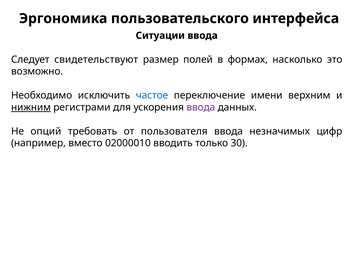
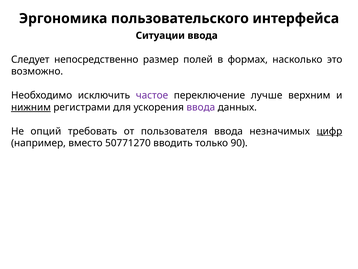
свидетельствуют: свидетельствуют -> непосредственно (96, 59)
частое colour: blue -> purple (152, 95)
имени: имени -> лучше (267, 95)
цифр underline: none -> present (329, 131)
02000010: 02000010 -> 50771270 (128, 143)
30: 30 -> 90 (239, 143)
